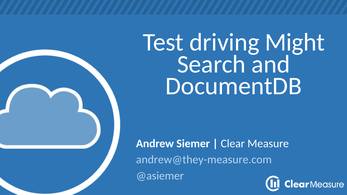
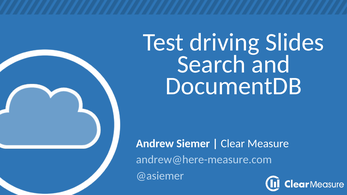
Might: Might -> Slides (295, 42)
andrew@they-measure.com: andrew@they-measure.com -> andrew@here-measure.com (204, 160)
